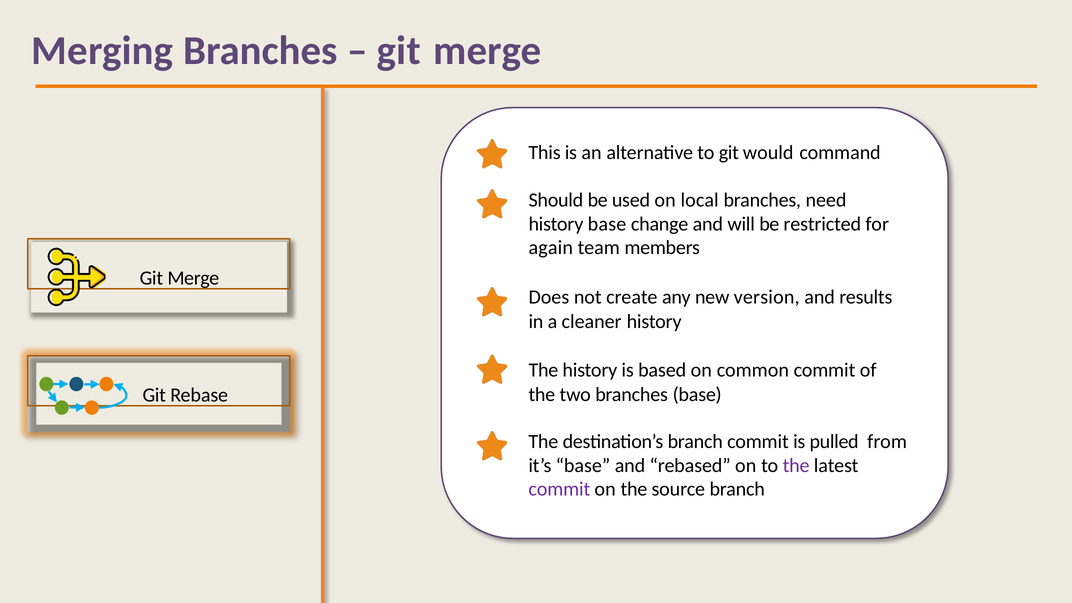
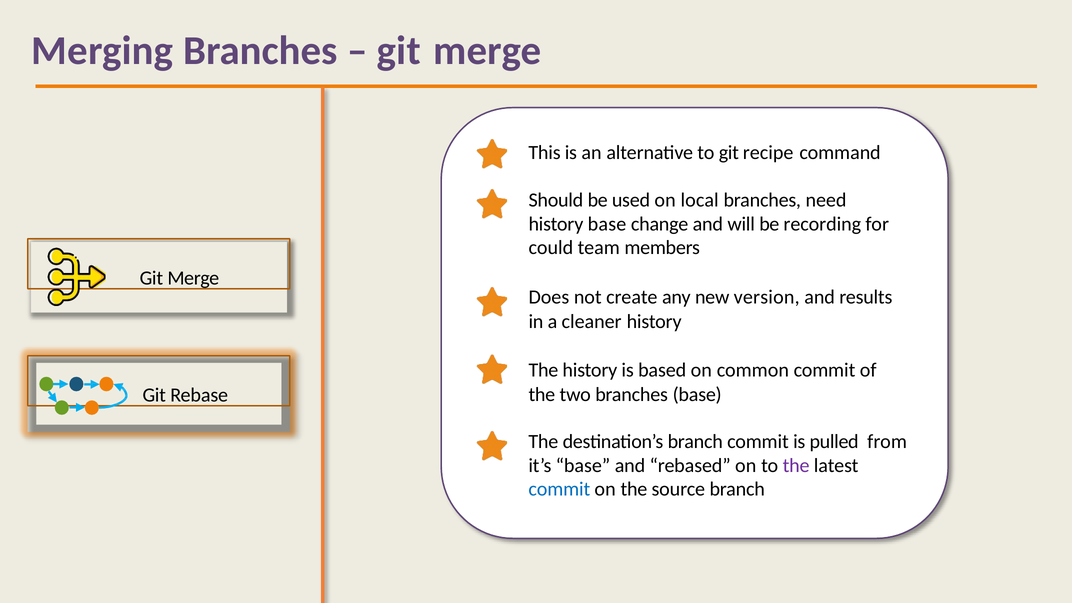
would: would -> recipe (768, 153)
restricted: restricted -> recording (822, 224)
again: again -> could (551, 248)
commit colour: purple -> blue (559, 489)
